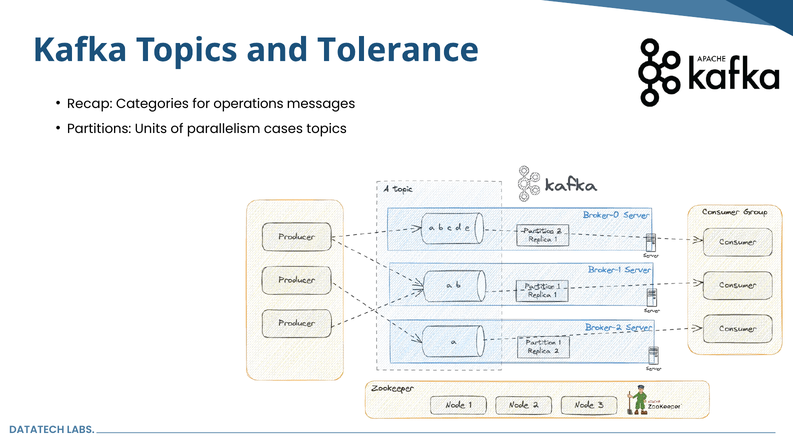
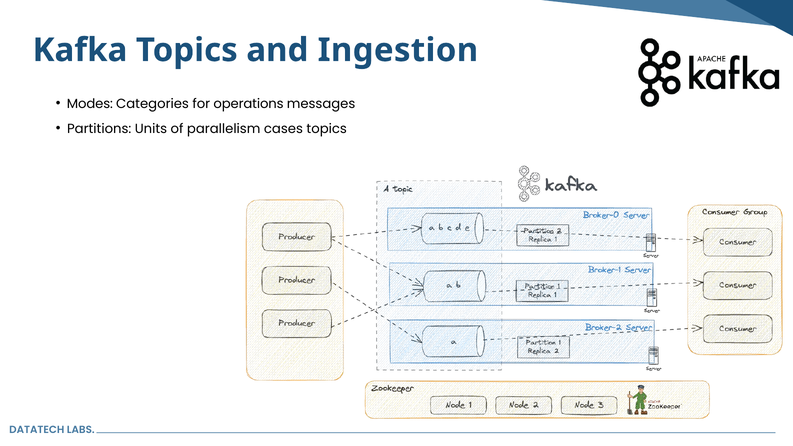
Tolerance: Tolerance -> Ingestion (398, 50)
Recap: Recap -> Modes (90, 104)
